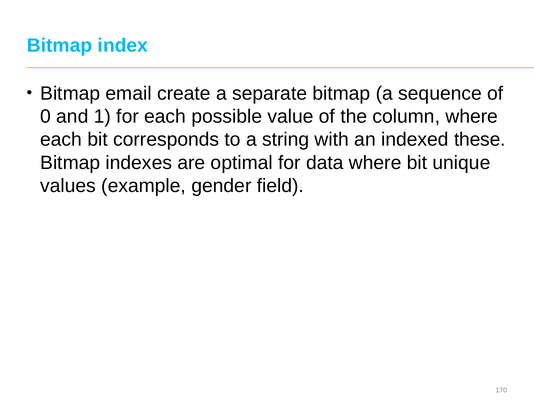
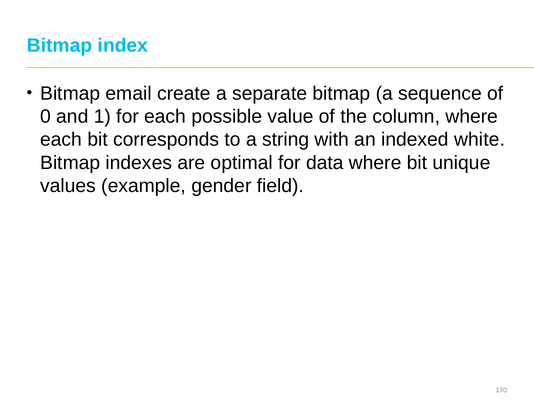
these: these -> white (480, 140)
